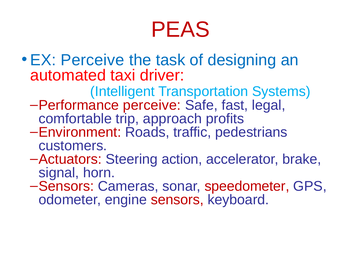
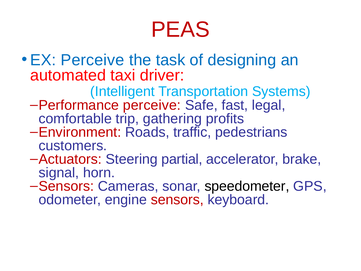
approach: approach -> gathering (172, 119)
action: action -> partial (182, 159)
speedometer colour: red -> black (247, 186)
